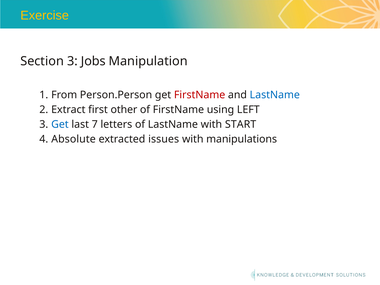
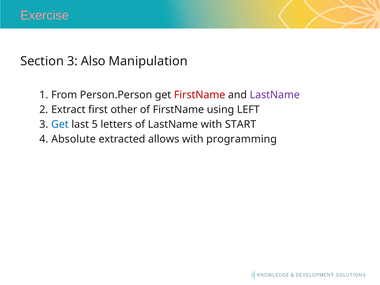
Exercise colour: yellow -> pink (45, 15)
Jobs: Jobs -> Also (93, 61)
LastName colour: blue -> purple (275, 95)
7: 7 -> 5 (95, 124)
issues: issues -> allows (164, 139)
manipulations: manipulations -> programming (242, 139)
